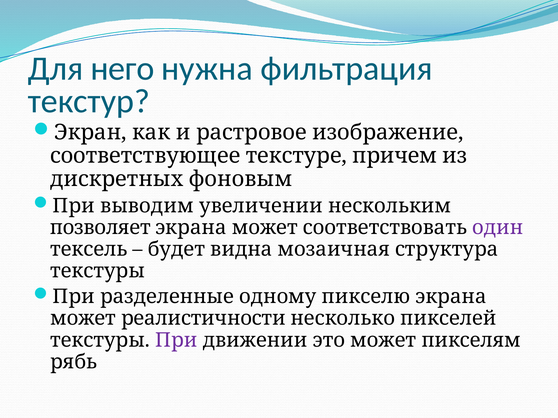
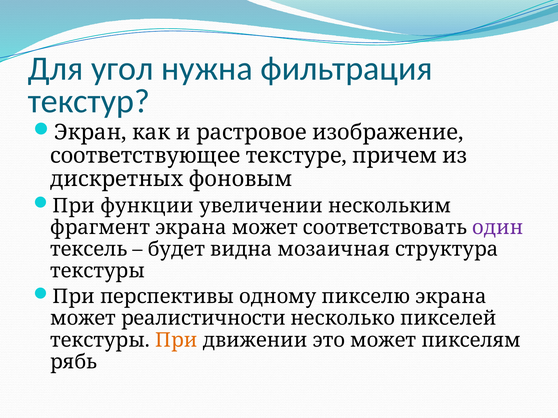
него: него -> угол (122, 69)
выводим: выводим -> функции (147, 206)
позволяет: позволяет -> фрагмент (100, 228)
разделенные: разделенные -> перспективы (167, 297)
При colour: purple -> orange (176, 340)
